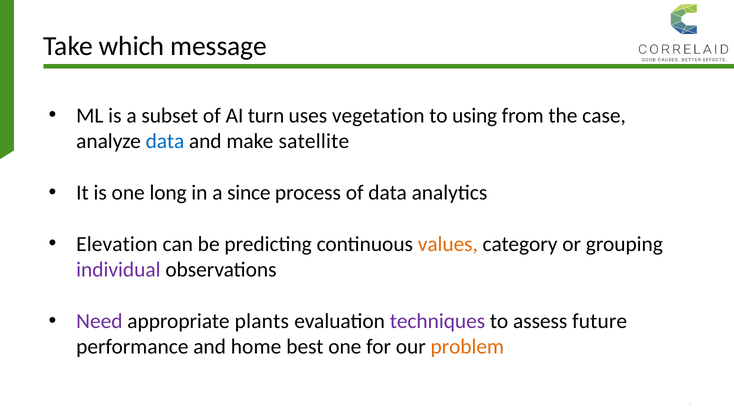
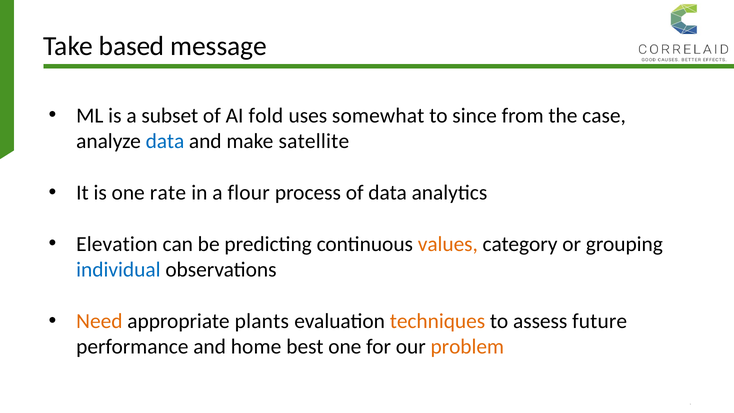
which: which -> based (132, 46)
turn: turn -> fold (266, 115)
vegetation: vegetation -> somewhat (378, 115)
using: using -> since (475, 115)
long: long -> rate (168, 193)
since: since -> flour (249, 193)
individual colour: purple -> blue (118, 270)
Need colour: purple -> orange (99, 321)
techniques colour: purple -> orange (437, 321)
